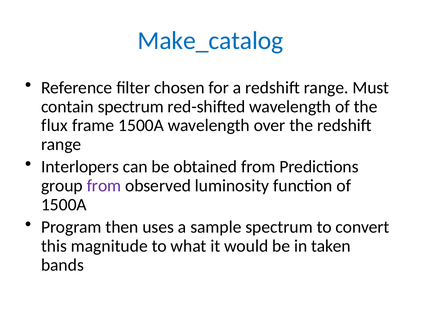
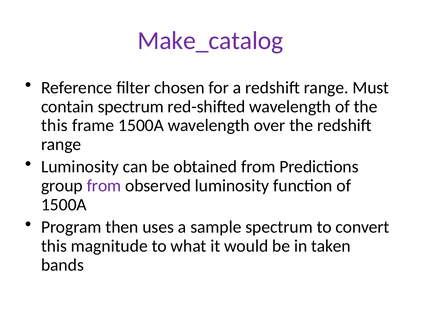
Make_catalog colour: blue -> purple (210, 41)
flux: flux -> this (55, 125)
Interlopers: Interlopers -> Luminosity (80, 167)
